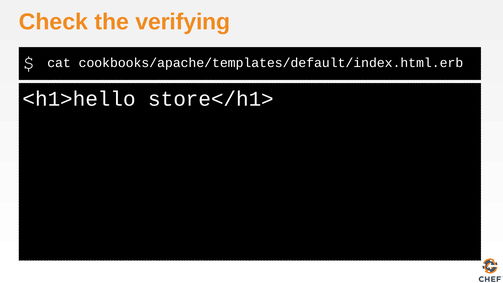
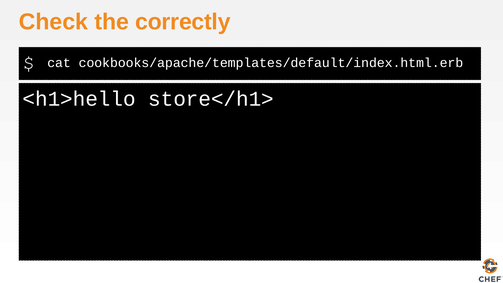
verifying: verifying -> correctly (183, 22)
